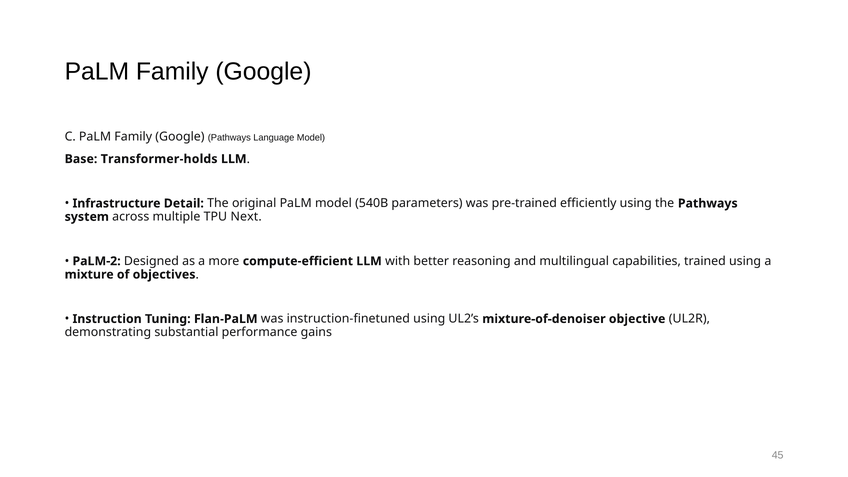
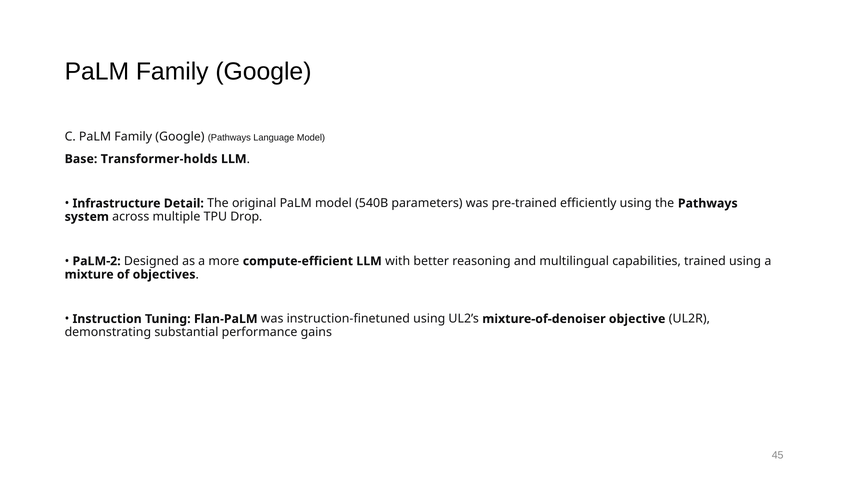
Next: Next -> Drop (246, 217)
